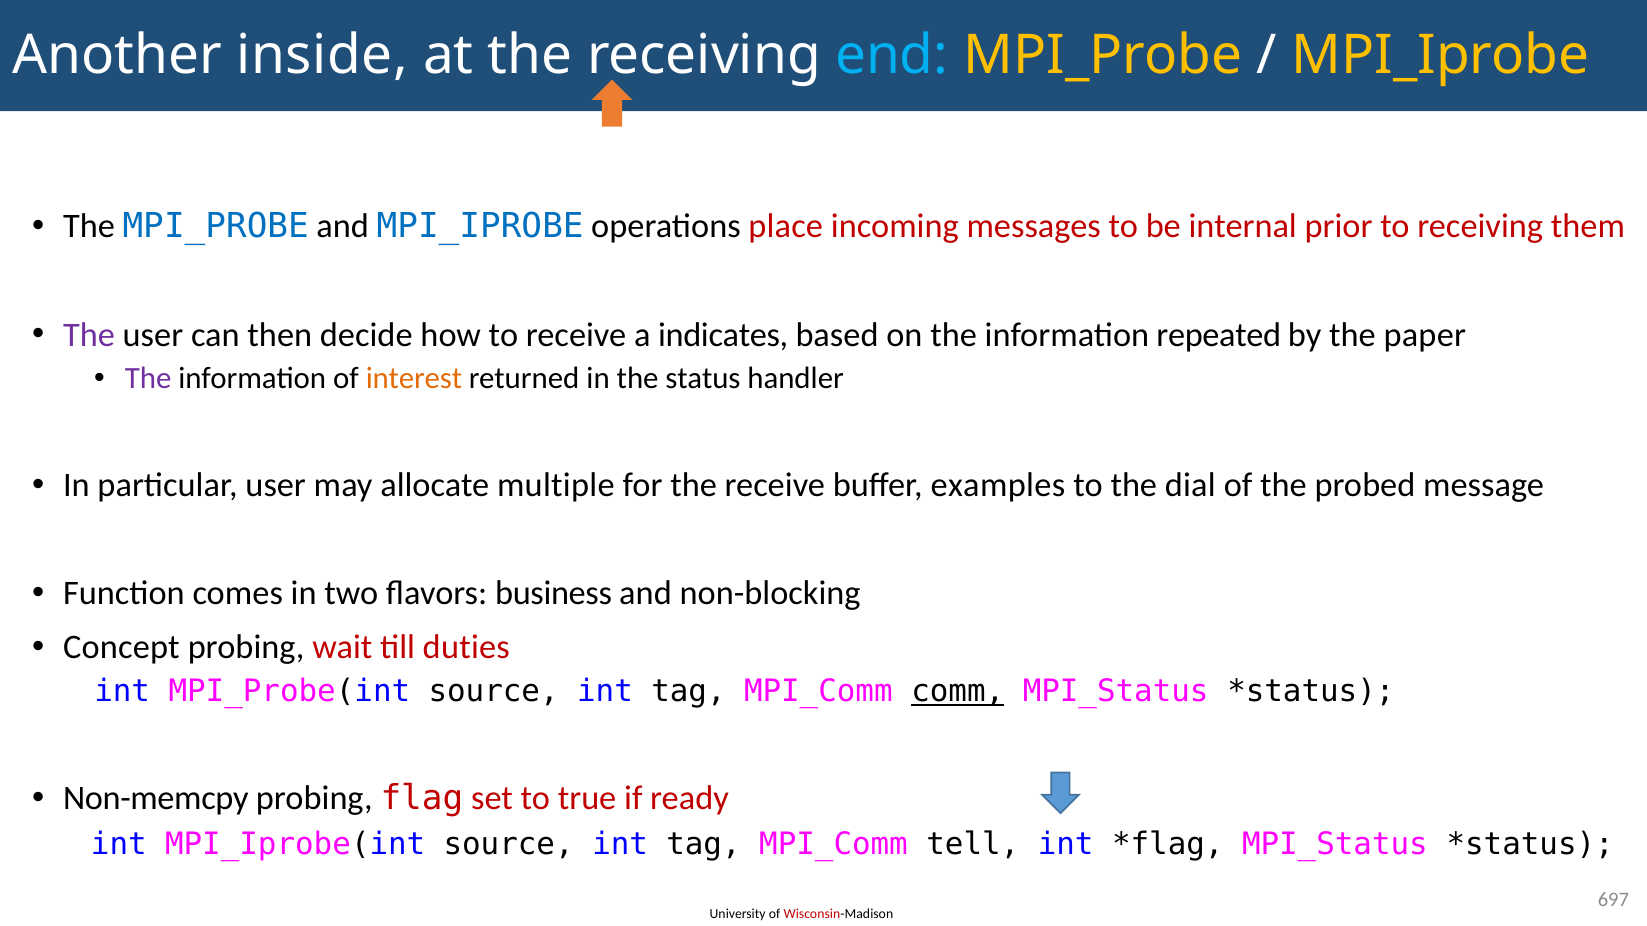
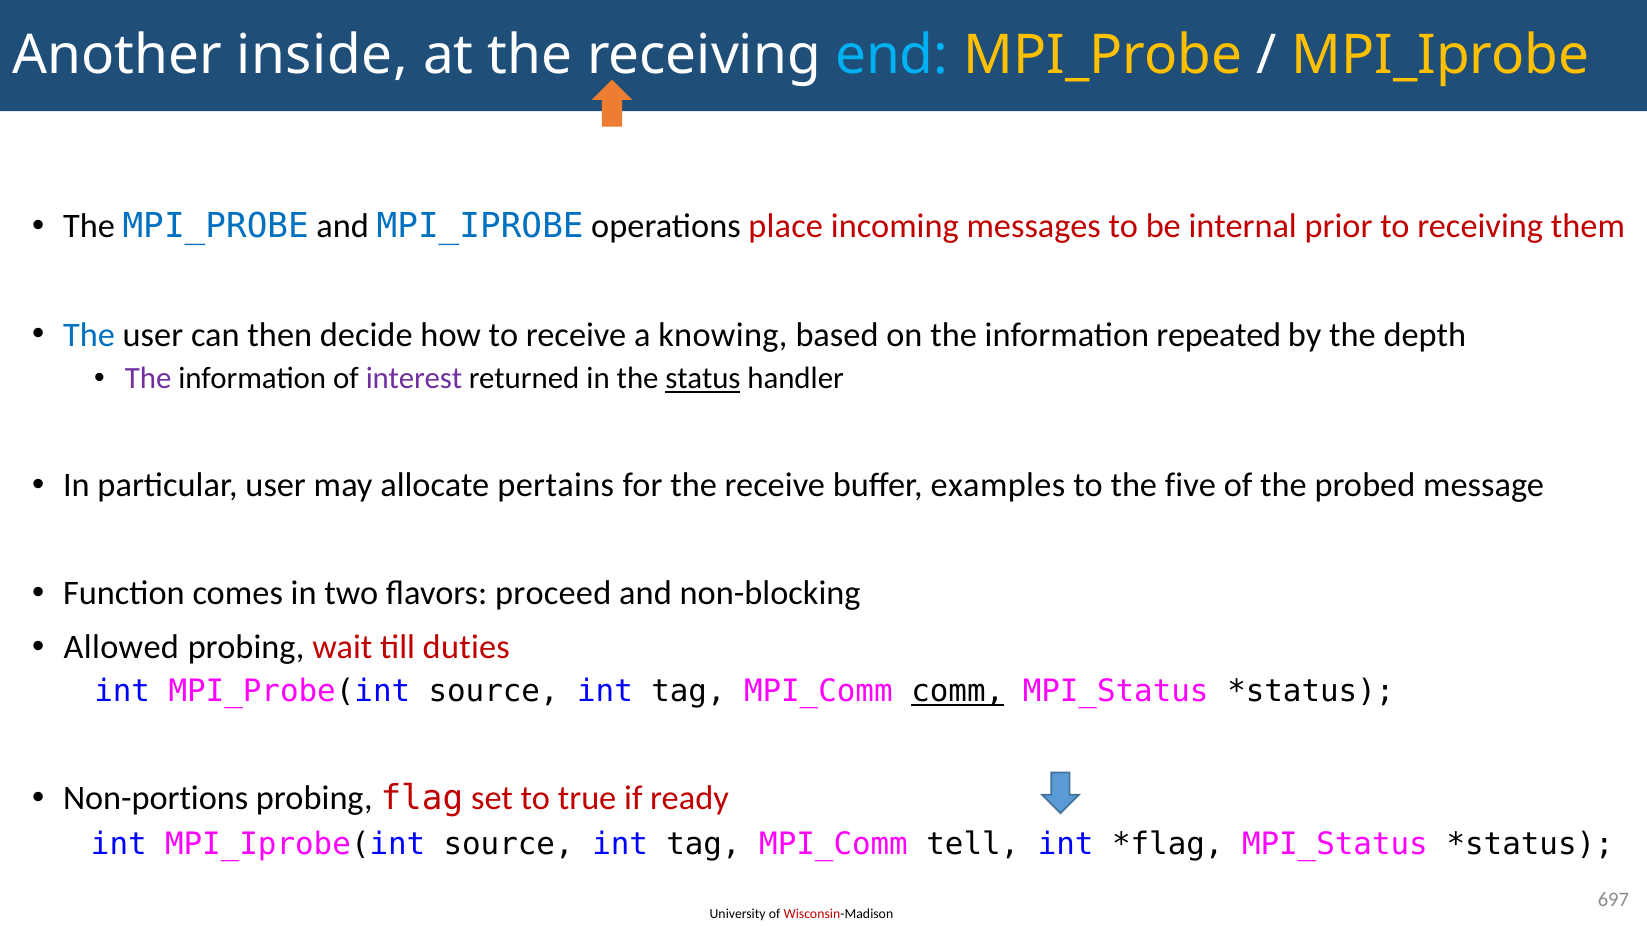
The colour: purple -> blue (89, 335)
indicates: indicates -> knowing (723, 335)
paper: paper -> depth (1425, 335)
interest colour: orange -> purple (414, 379)
status underline: none -> present (703, 379)
multiple: multiple -> pertains (556, 485)
dial: dial -> five (1190, 485)
business: business -> proceed (553, 594)
Concept: Concept -> Allowed (121, 648)
Non-memcpy: Non-memcpy -> Non-portions (156, 798)
